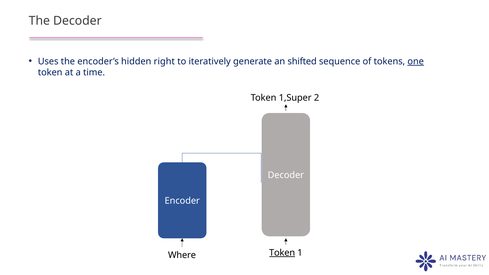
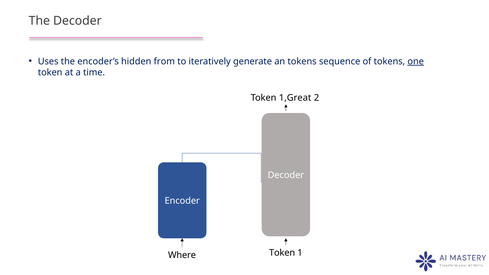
right: right -> from (164, 61)
an shifted: shifted -> tokens (302, 61)
1,Super: 1,Super -> 1,Great (295, 98)
Token underline: present -> none (282, 253)
